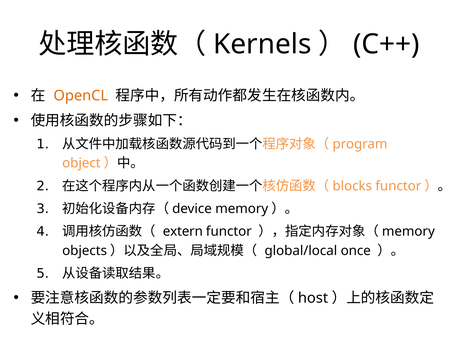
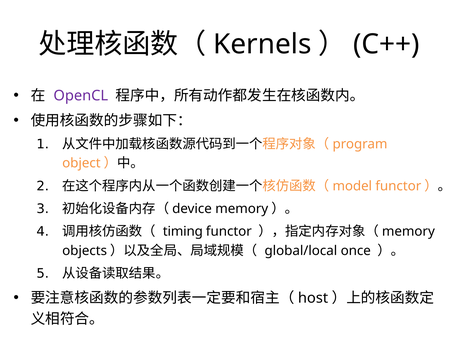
OpenCL colour: orange -> purple (81, 96)
blocks: blocks -> model (352, 186)
extern: extern -> timing (183, 232)
